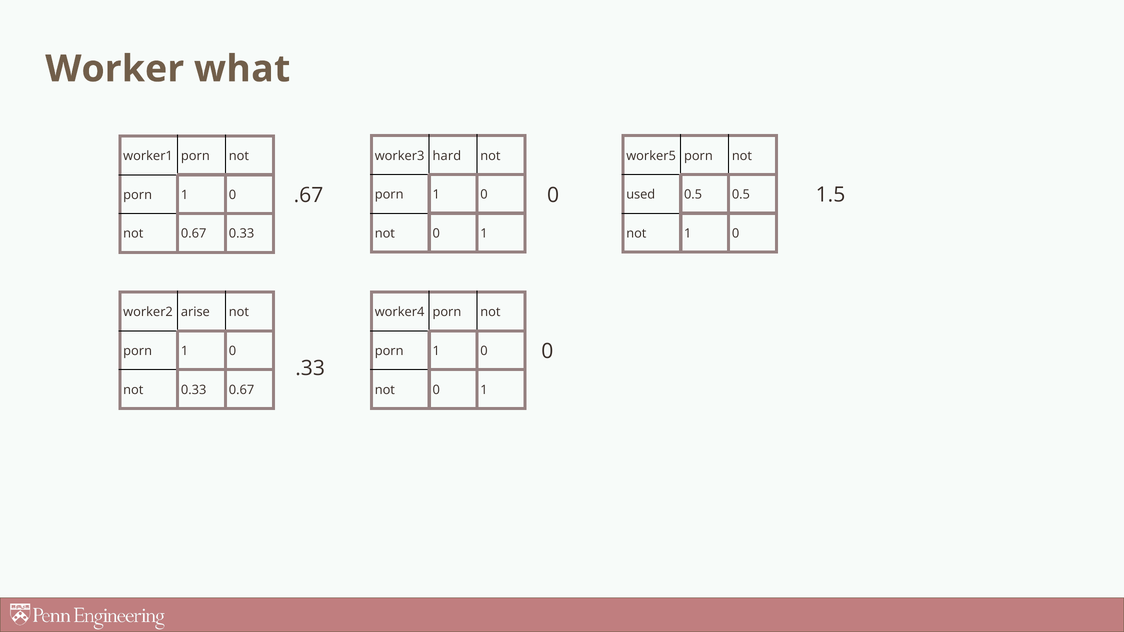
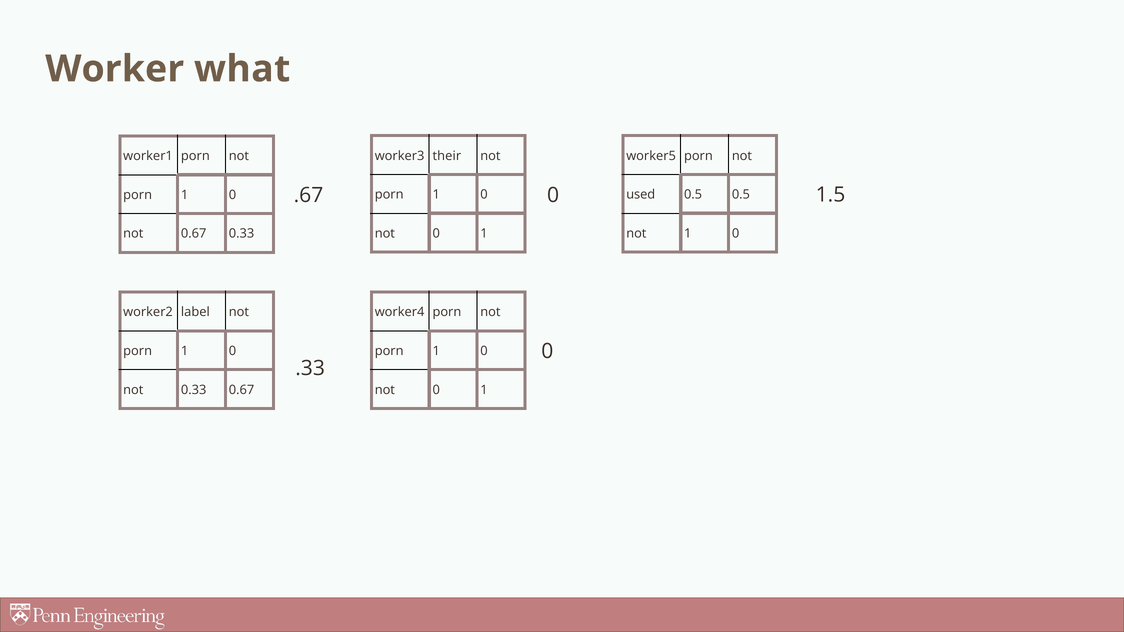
hard: hard -> their (447, 156)
arise: arise -> label (195, 312)
